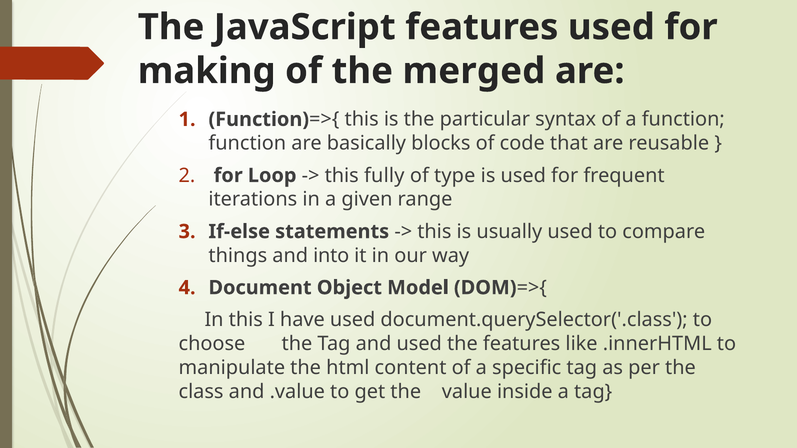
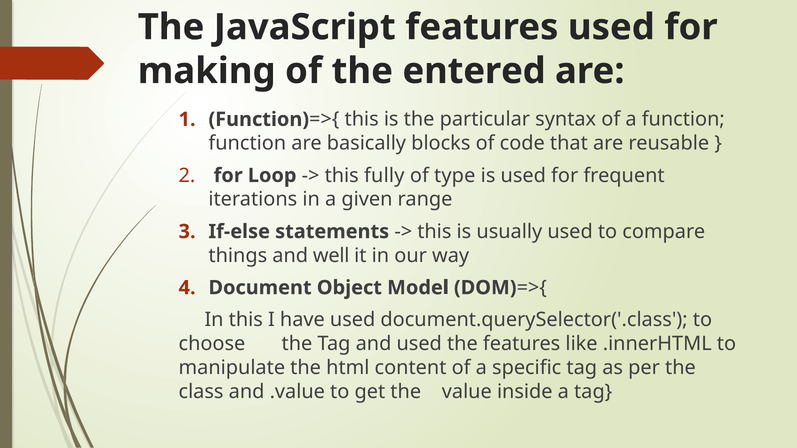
merged: merged -> entered (474, 71)
into: into -> well (331, 256)
